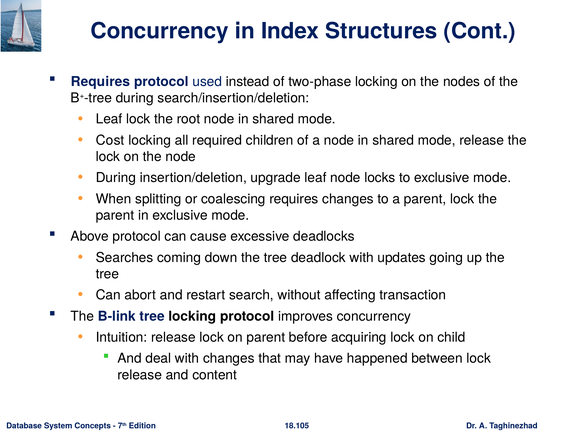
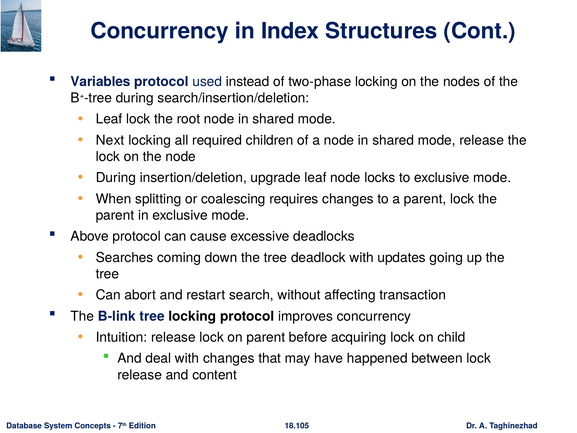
Requires: Requires -> Variables (101, 82)
Cost: Cost -> Next (110, 140)
